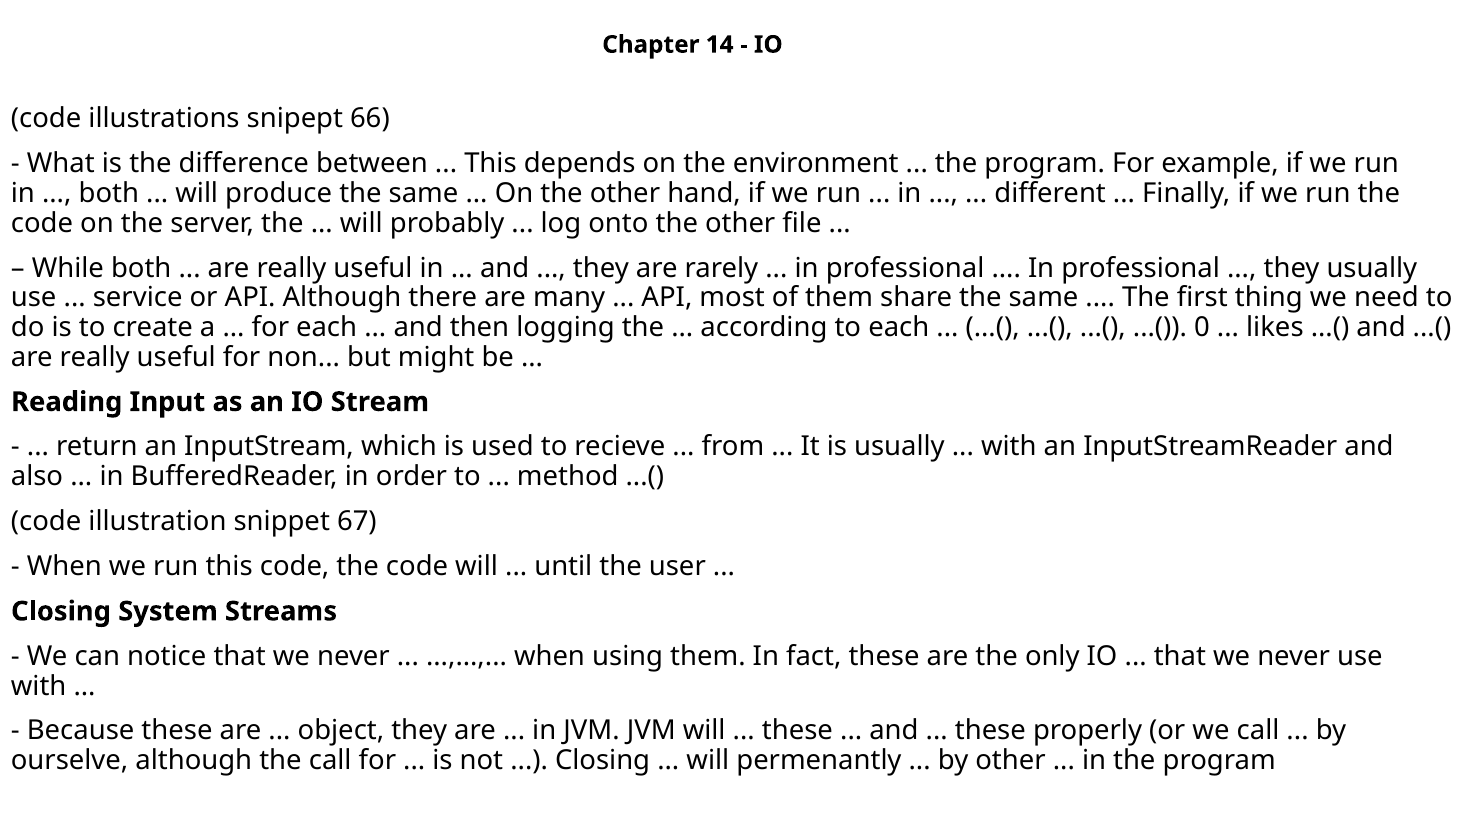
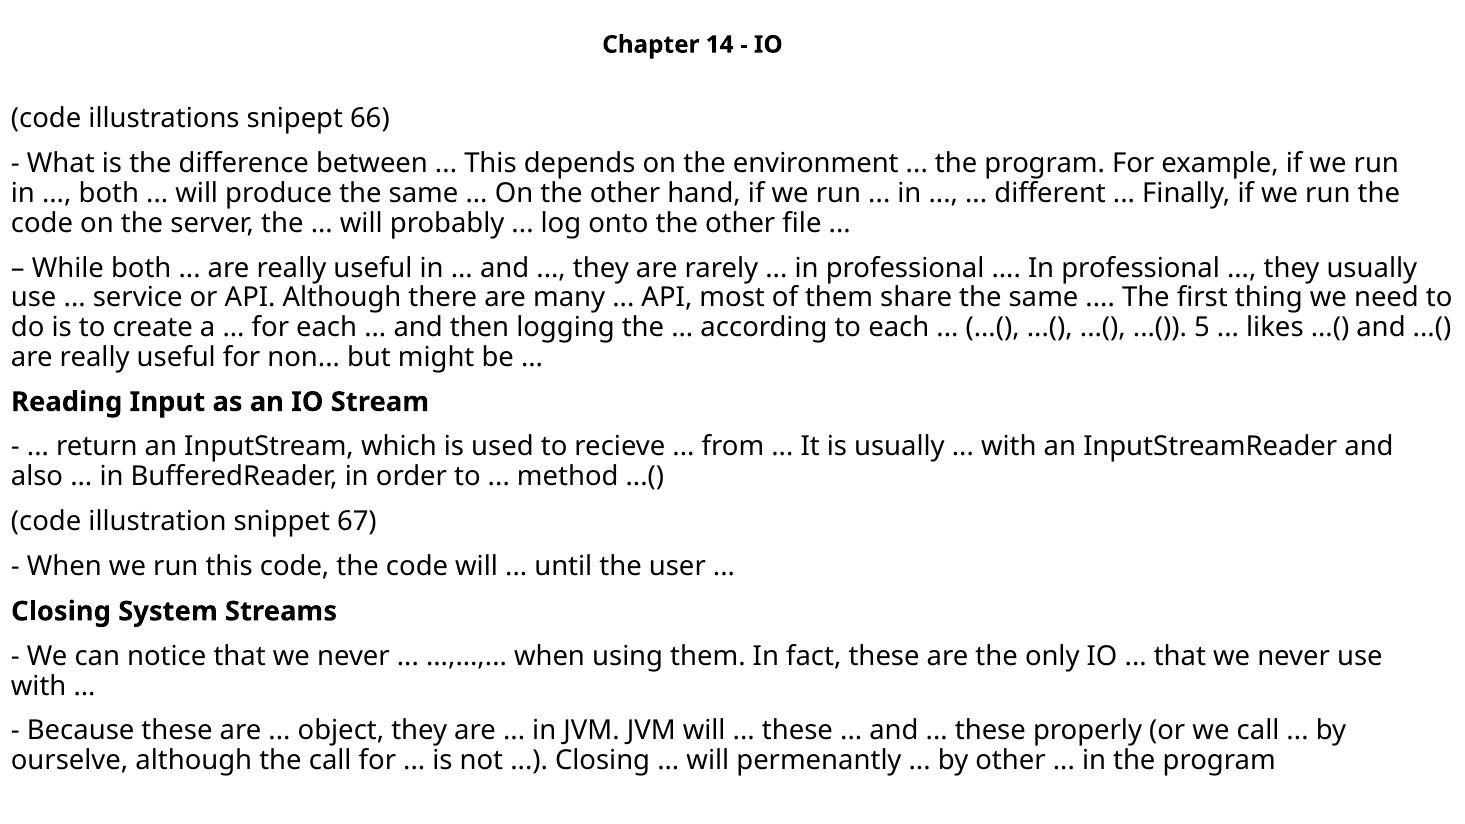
0: 0 -> 5 (1202, 327)
